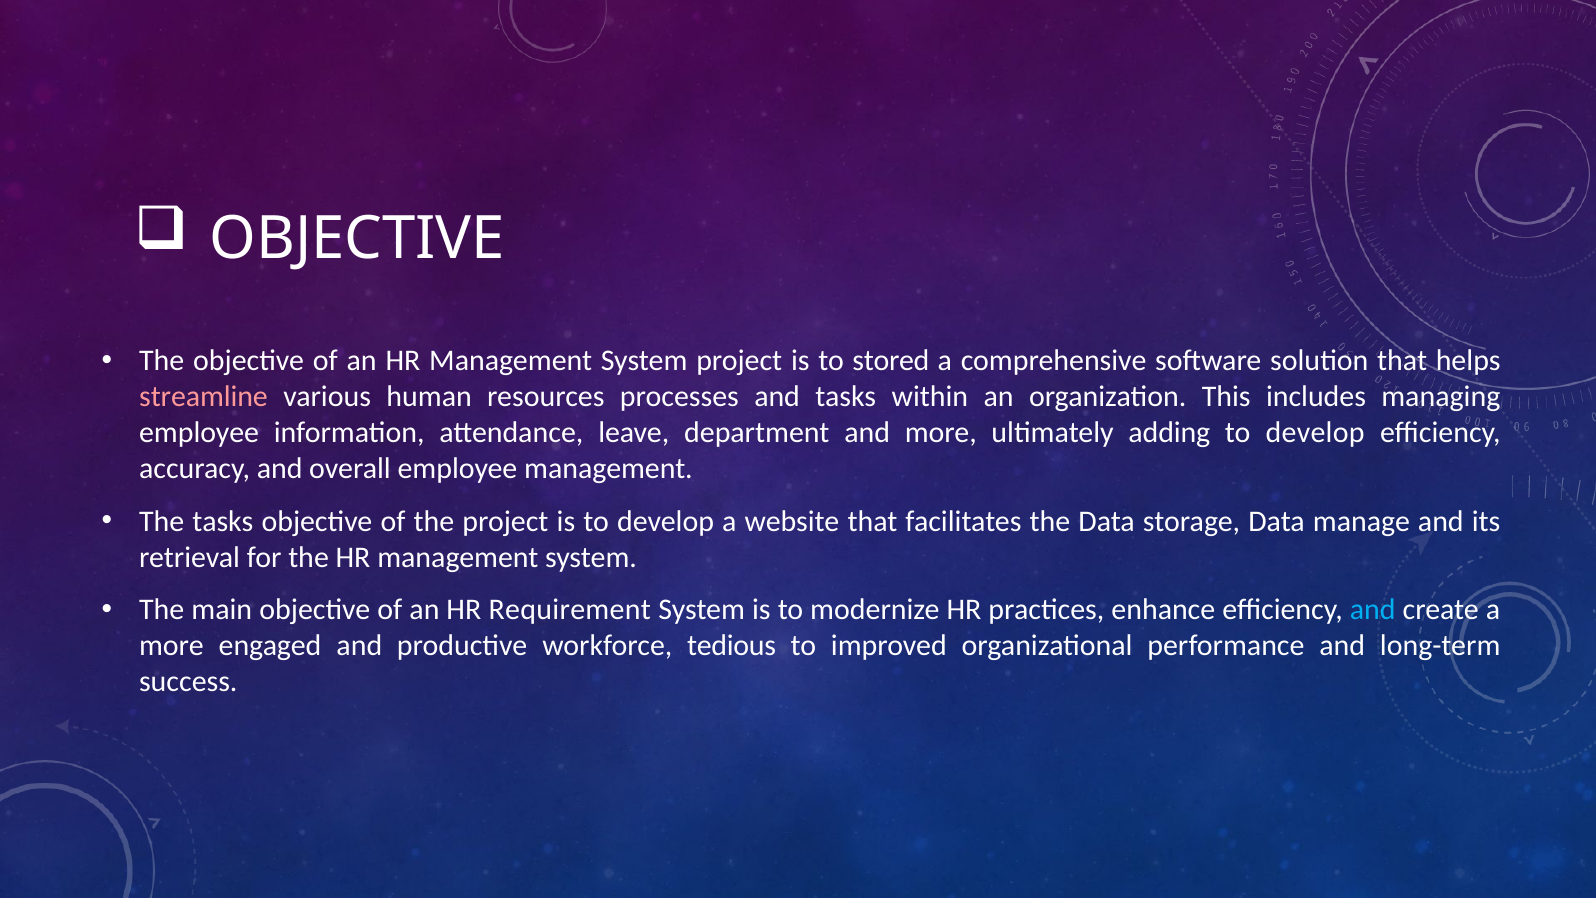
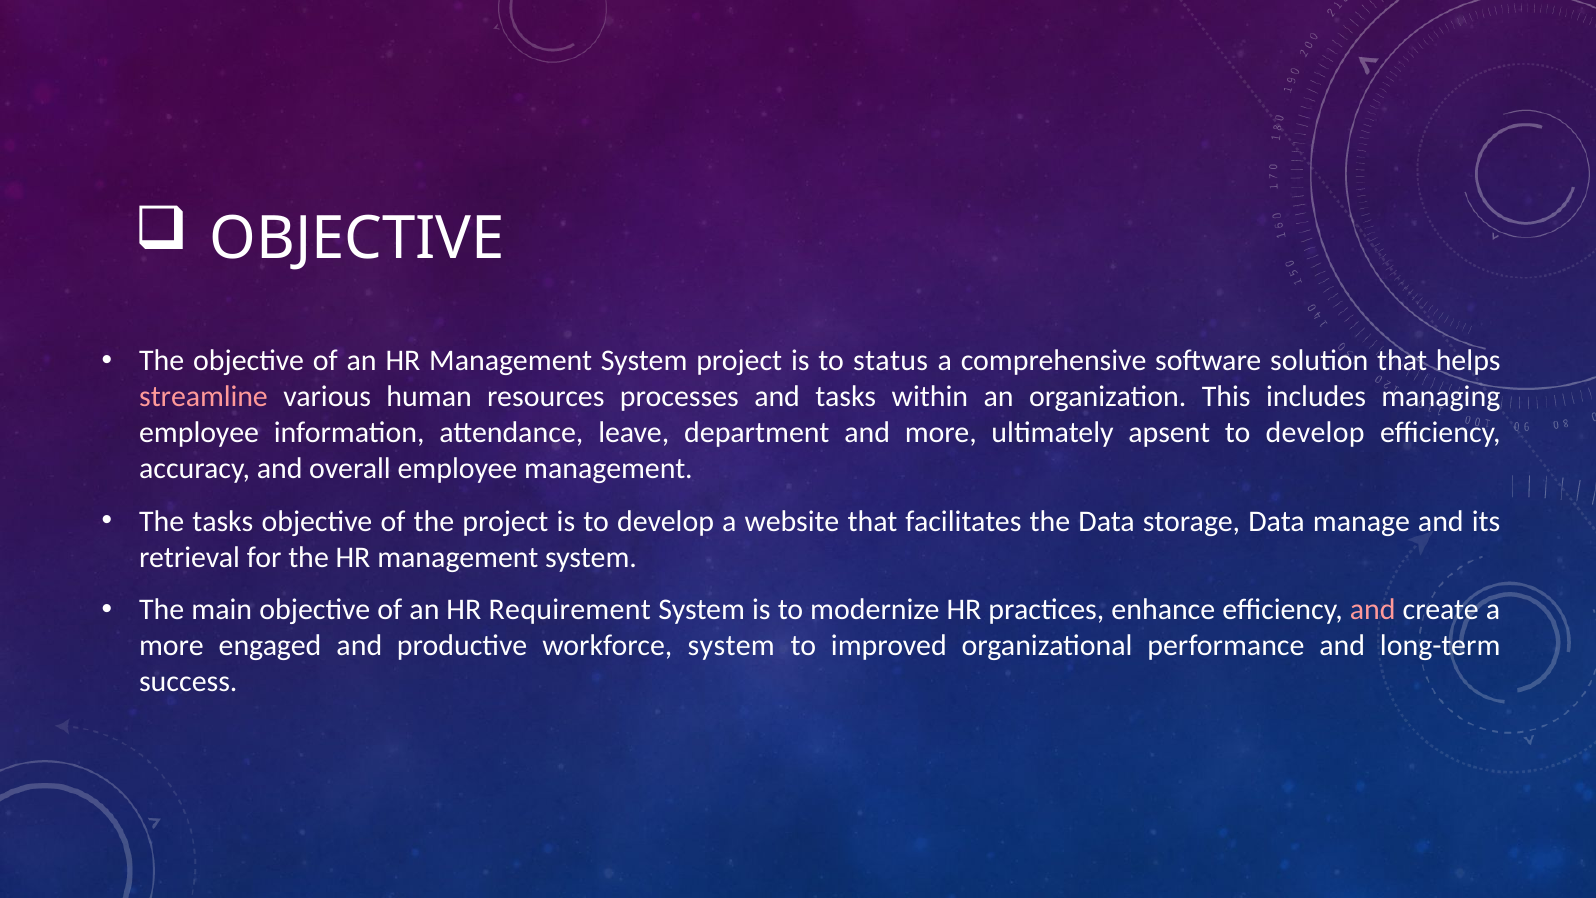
stored: stored -> status (891, 361)
adding: adding -> apsent (1169, 433)
and colour: light blue -> pink (1373, 610)
workforce tedious: tedious -> system (731, 646)
